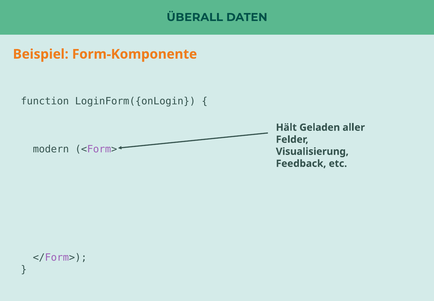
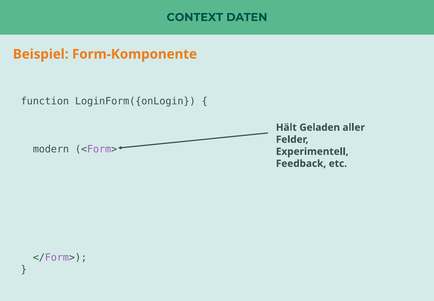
ÜBERALL: ÜBERALL -> CONTEXT (195, 17)
Visualisierung: Visualisierung -> Experimentell (312, 151)
